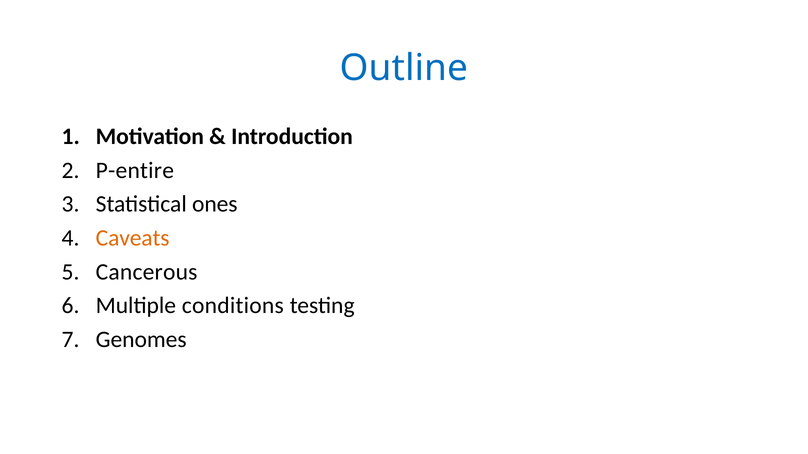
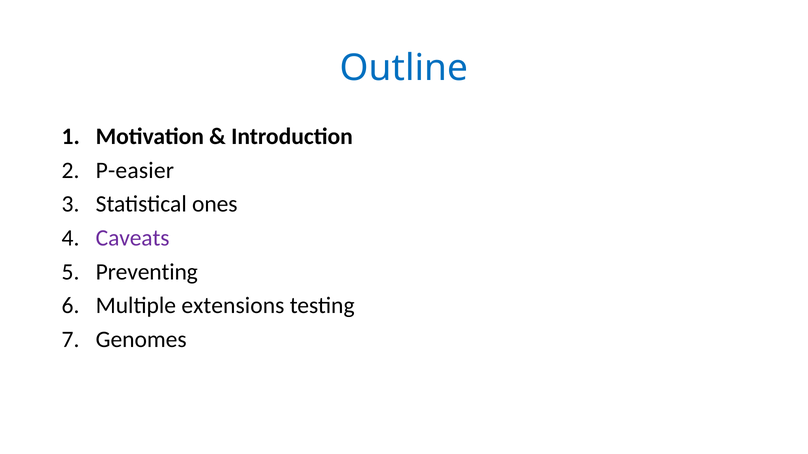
P-entire: P-entire -> P-easier (135, 170)
Caveats colour: orange -> purple (133, 238)
Cancerous: Cancerous -> Preventing (147, 272)
conditions: conditions -> extensions (233, 306)
